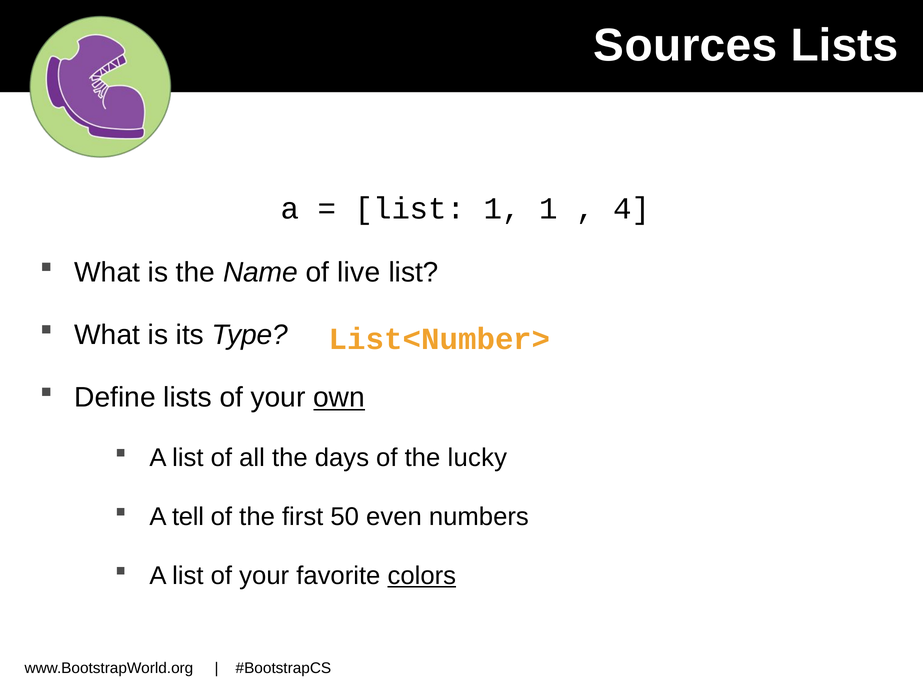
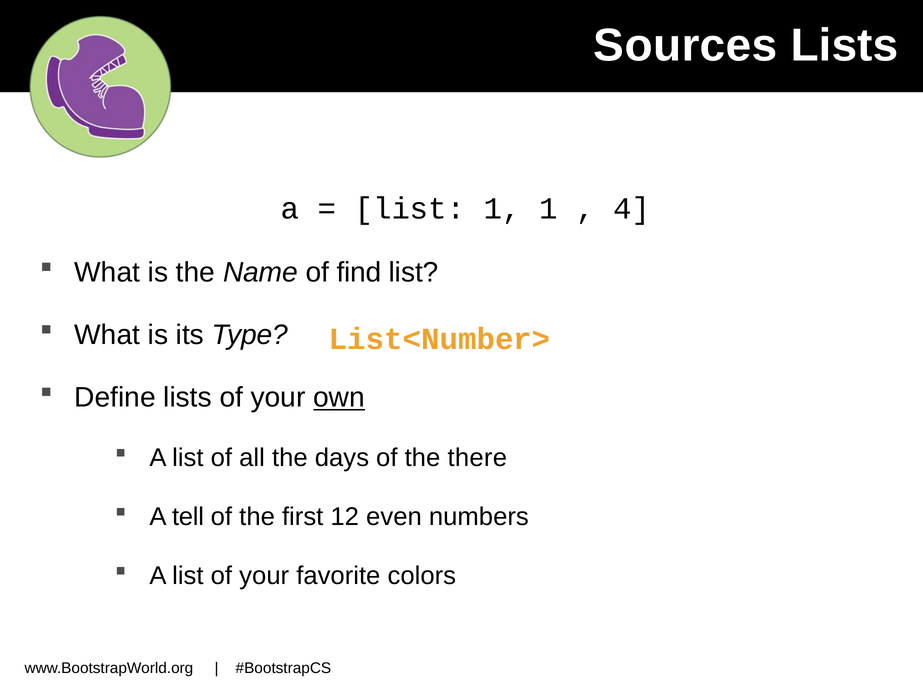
live: live -> find (359, 273)
lucky: lucky -> there (477, 458)
50: 50 -> 12 (345, 517)
colors underline: present -> none (422, 576)
